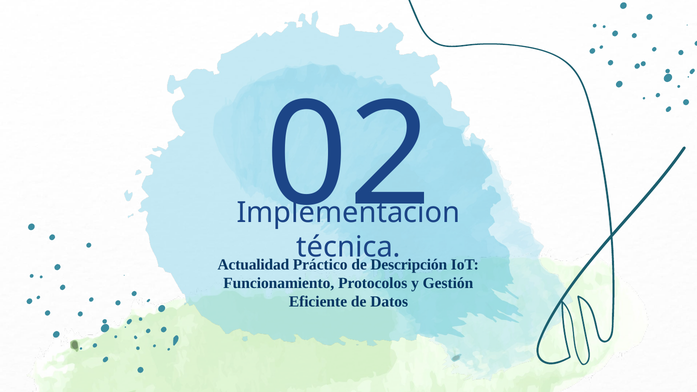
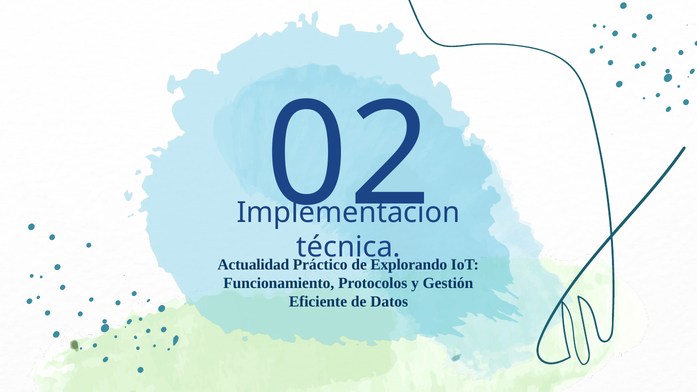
Descripción: Descripción -> Explorando (409, 265)
